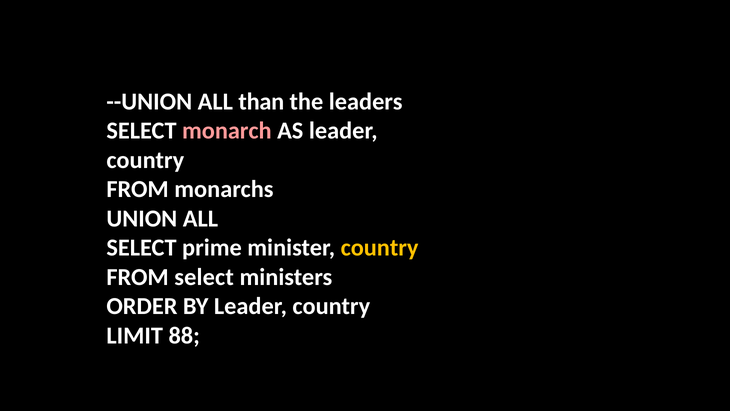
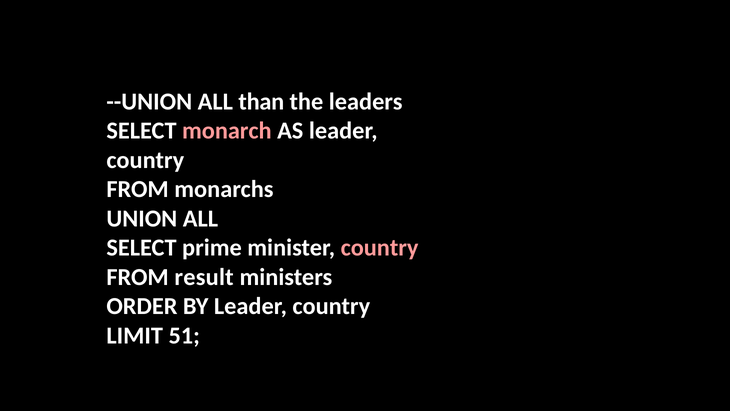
country colour: yellow -> pink (380, 248)
FROM select: select -> result (204, 277)
88: 88 -> 51 (184, 335)
